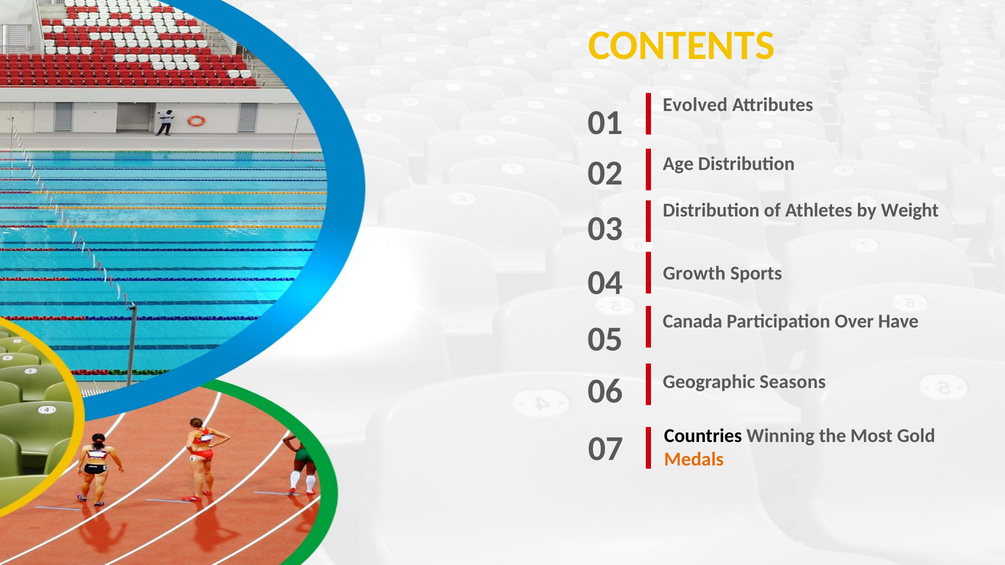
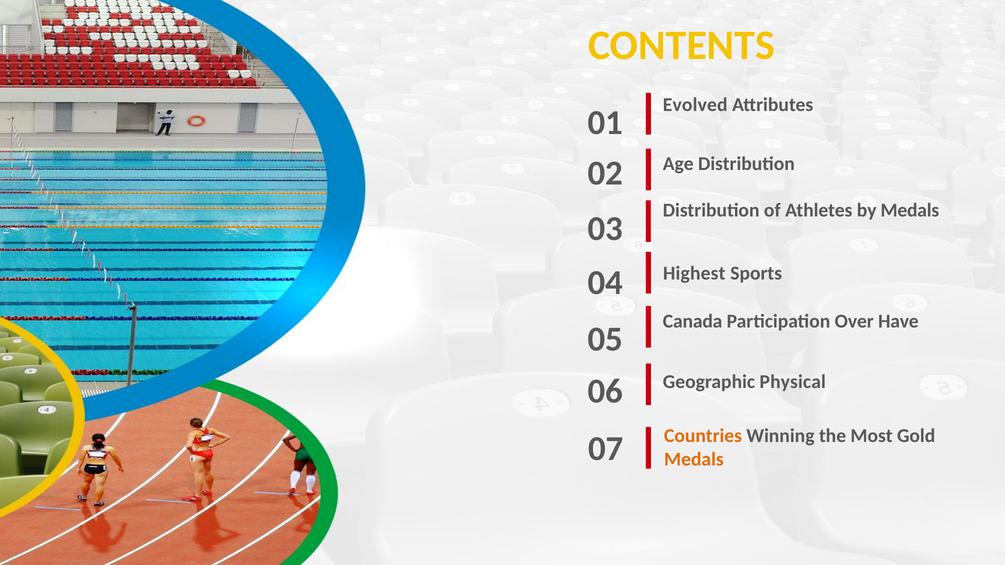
by Weight: Weight -> Medals (910, 211)
Growth: Growth -> Highest (694, 273)
Seasons: Seasons -> Physical (793, 382)
Countries colour: black -> orange (703, 436)
